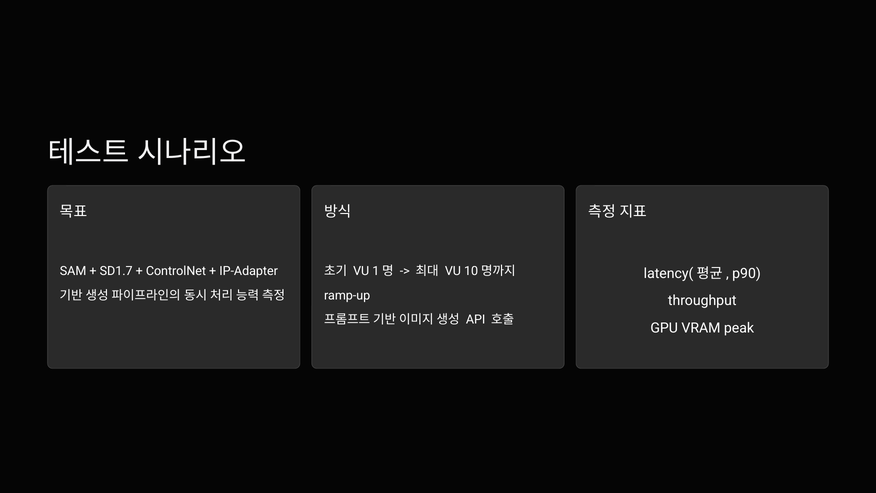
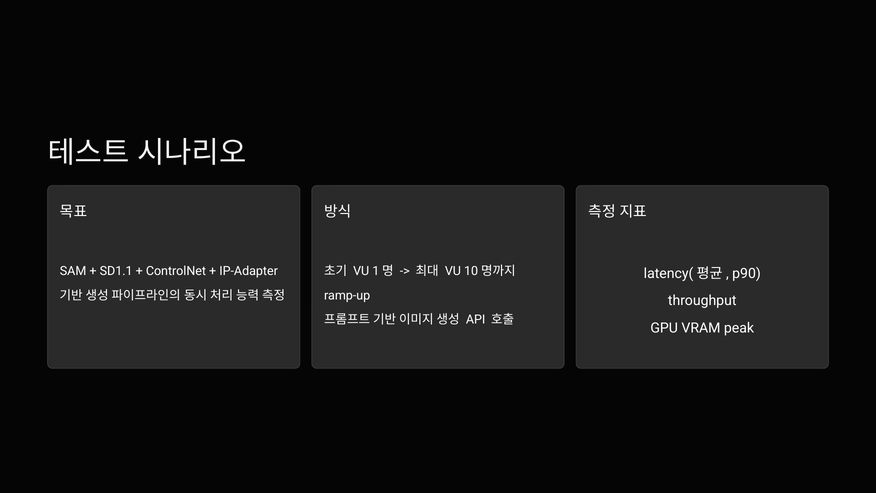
SD1.7: SD1.7 -> SD1.1 (116, 271)
